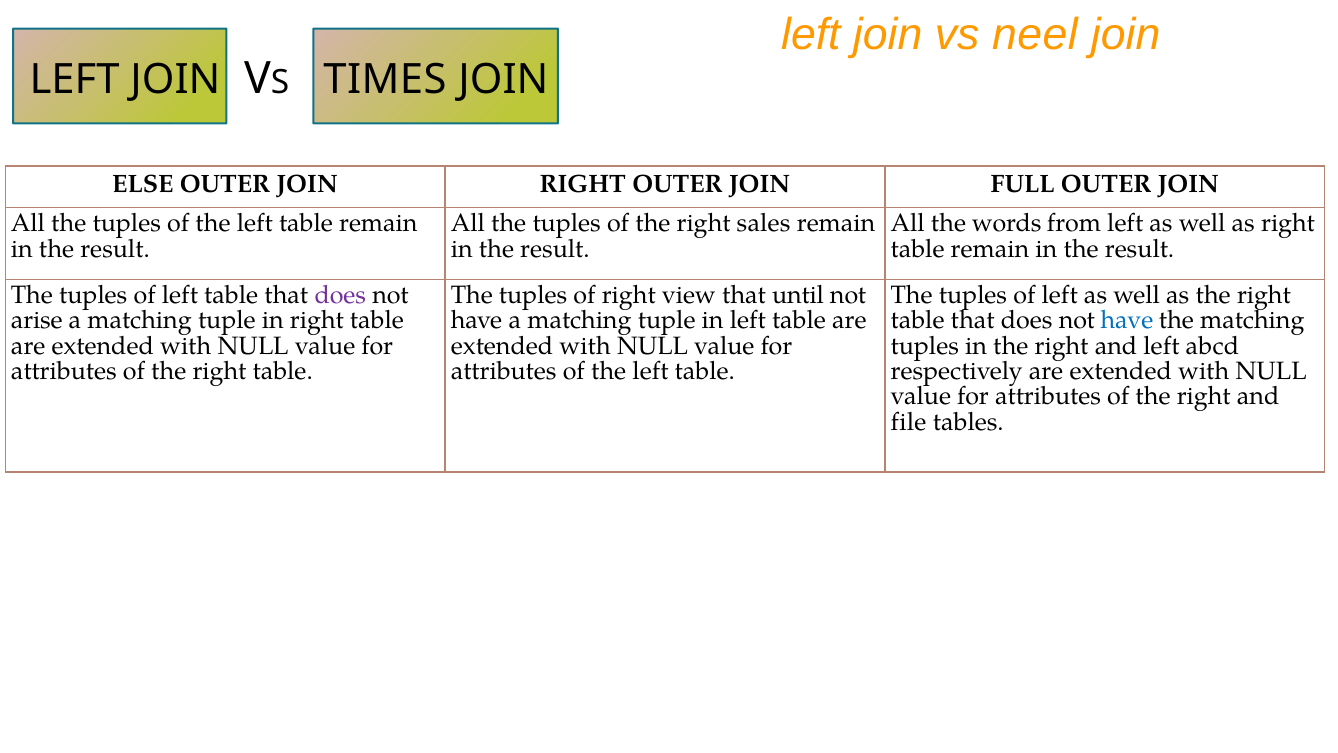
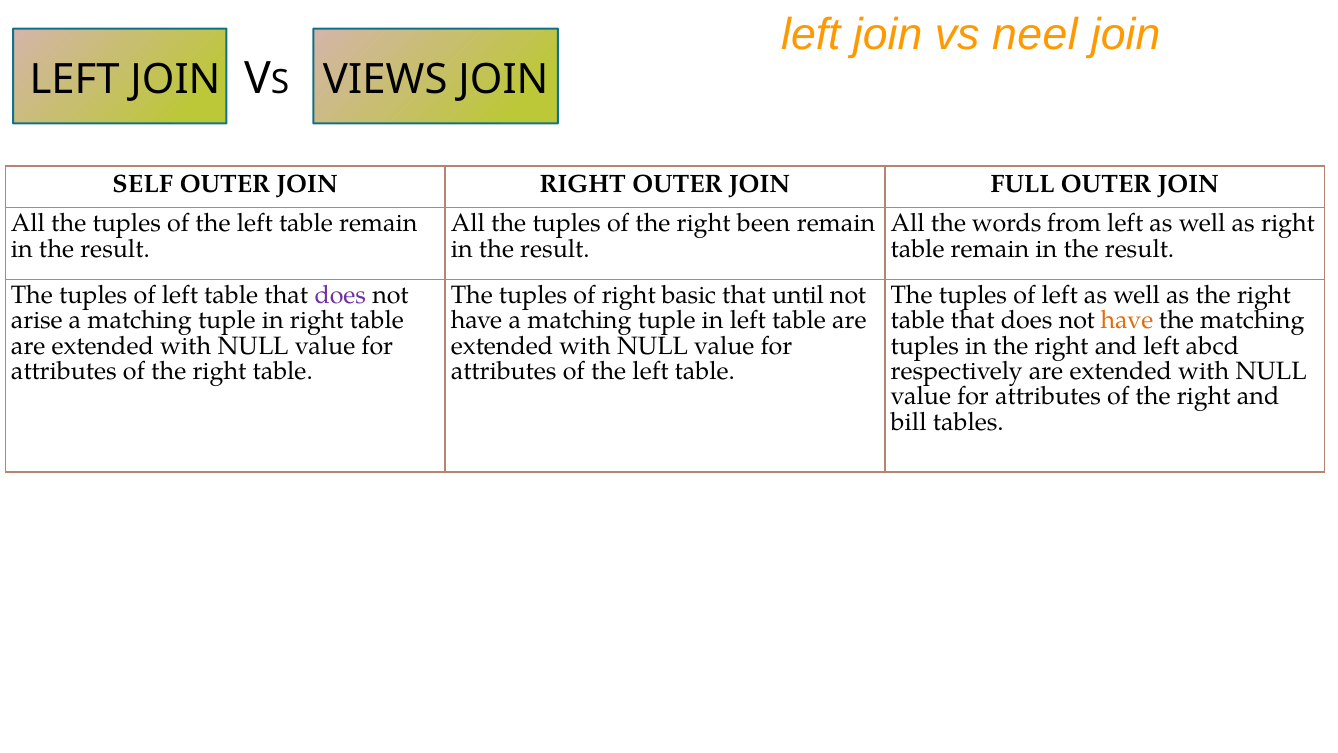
TIMES: TIMES -> VIEWS (385, 79)
ELSE: ELSE -> SELF (143, 184)
sales: sales -> been (764, 223)
view: view -> basic (689, 295)
have colour: blue -> orange (1127, 321)
file: file -> bill (909, 422)
